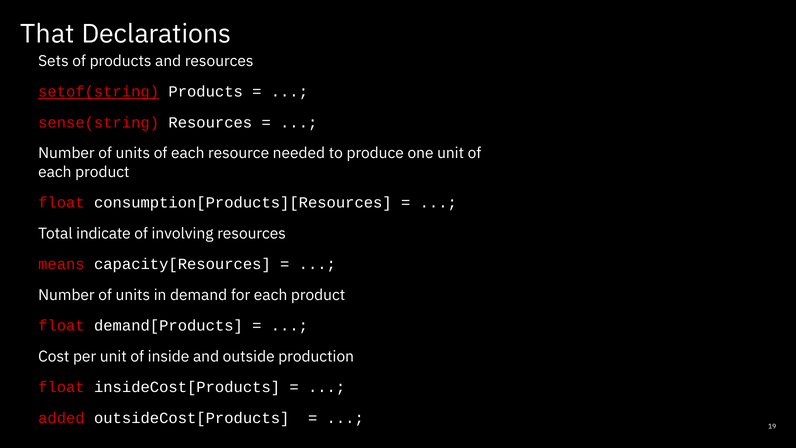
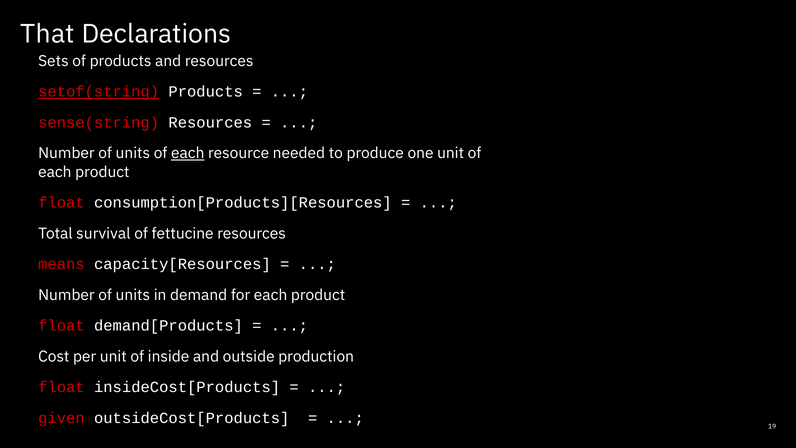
each underline: none -> present (188, 153)
indicate: indicate -> survival (103, 233)
involving: involving -> fettucine (183, 233)
added: added -> given (61, 418)
